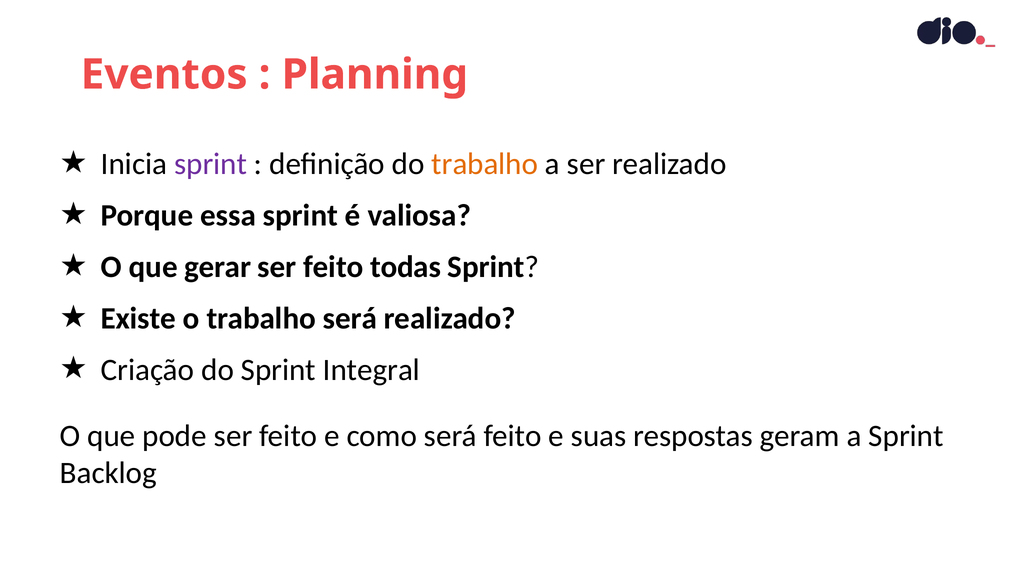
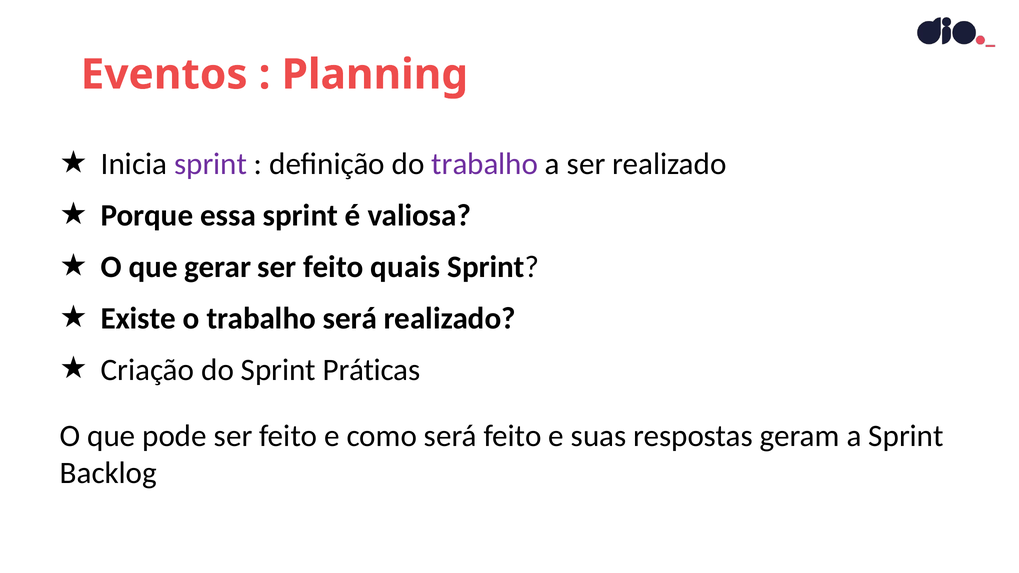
trabalho colour: orange -> purple (485, 164)
todas: todas -> quais (405, 267)
Integral: Integral -> Práticas (372, 370)
